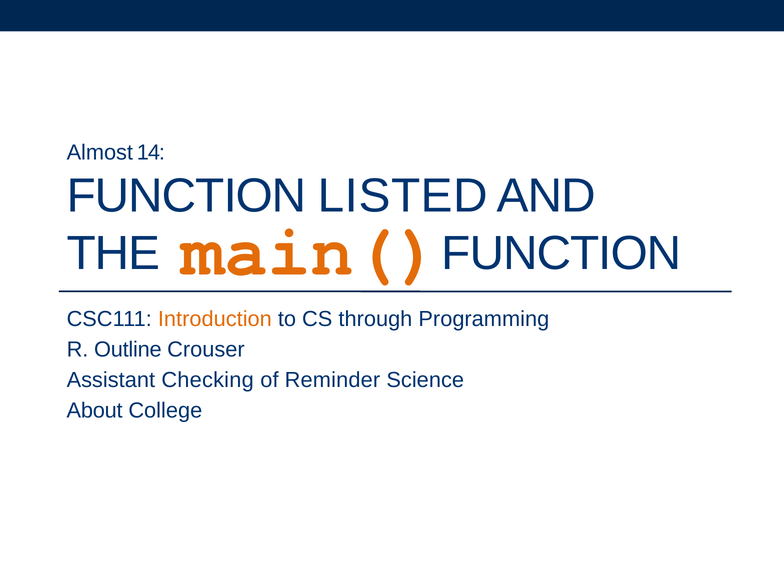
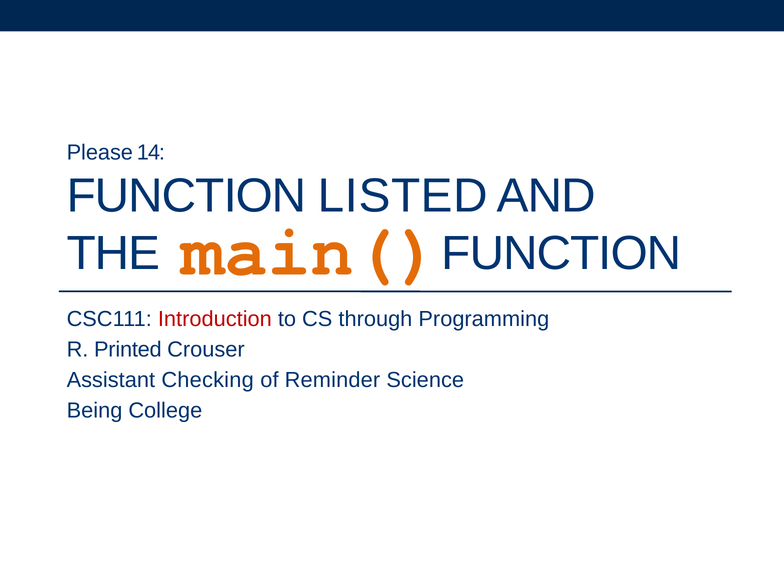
Almost: Almost -> Please (100, 152)
Introduction colour: orange -> red (215, 319)
Outline: Outline -> Printed (128, 350)
About: About -> Being (95, 411)
